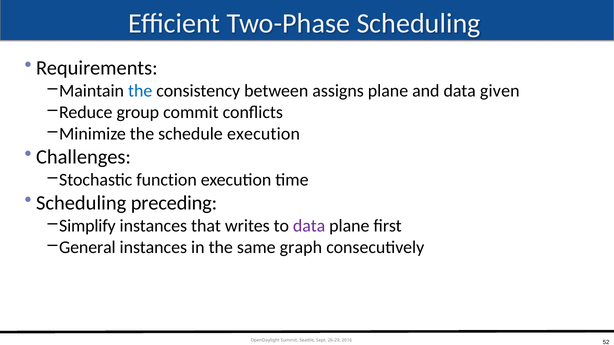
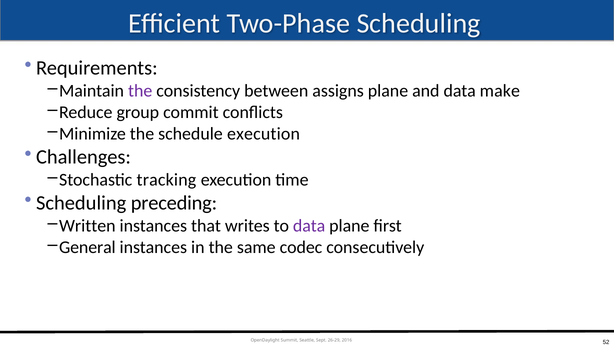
the colour: blue -> purple (140, 91)
given: given -> make (500, 91)
function: function -> tracking (166, 180)
Simplify: Simplify -> Written (87, 226)
graph: graph -> codec (301, 248)
